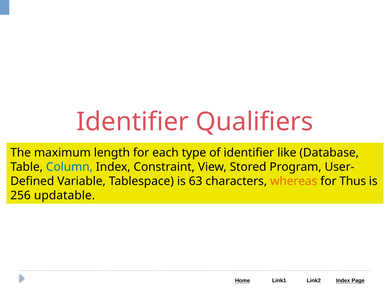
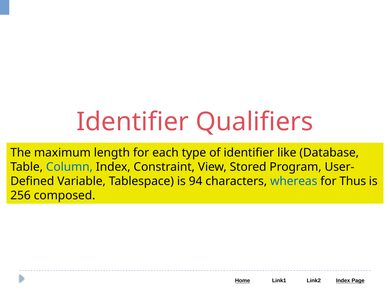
63: 63 -> 94 (196, 181)
whereas colour: orange -> blue (294, 181)
updatable: updatable -> composed (65, 196)
